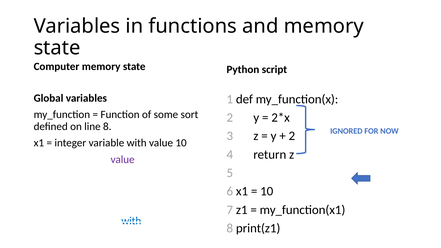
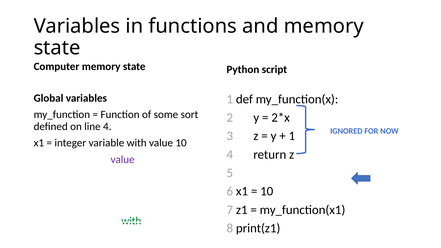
line 8: 8 -> 4 (107, 127)
2: 2 -> 1 (292, 136)
with colour: blue -> green (131, 221)
